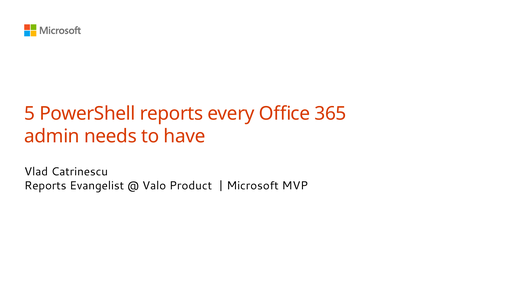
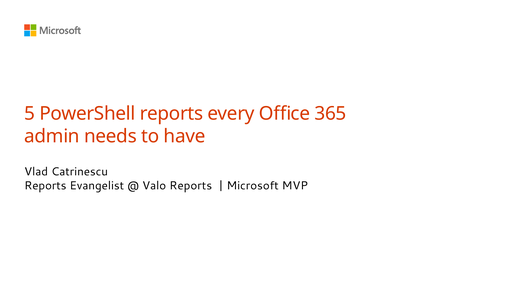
Valo Product: Product -> Reports (191, 186)
